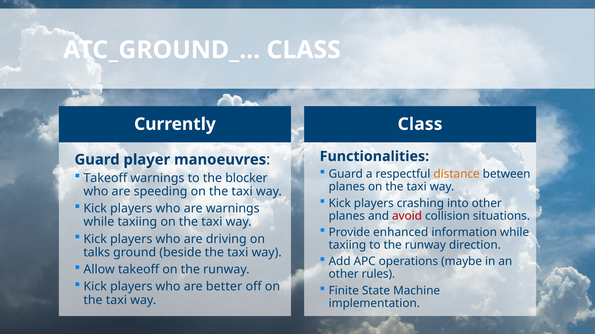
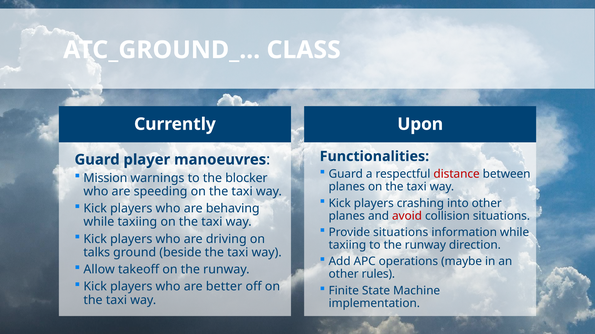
Class: Class -> Upon (420, 124)
distance colour: orange -> red (457, 174)
Takeoff: Takeoff -> Mission (105, 178)
are warnings: warnings -> behaving (233, 209)
Provide enhanced: enhanced -> situations (401, 233)
